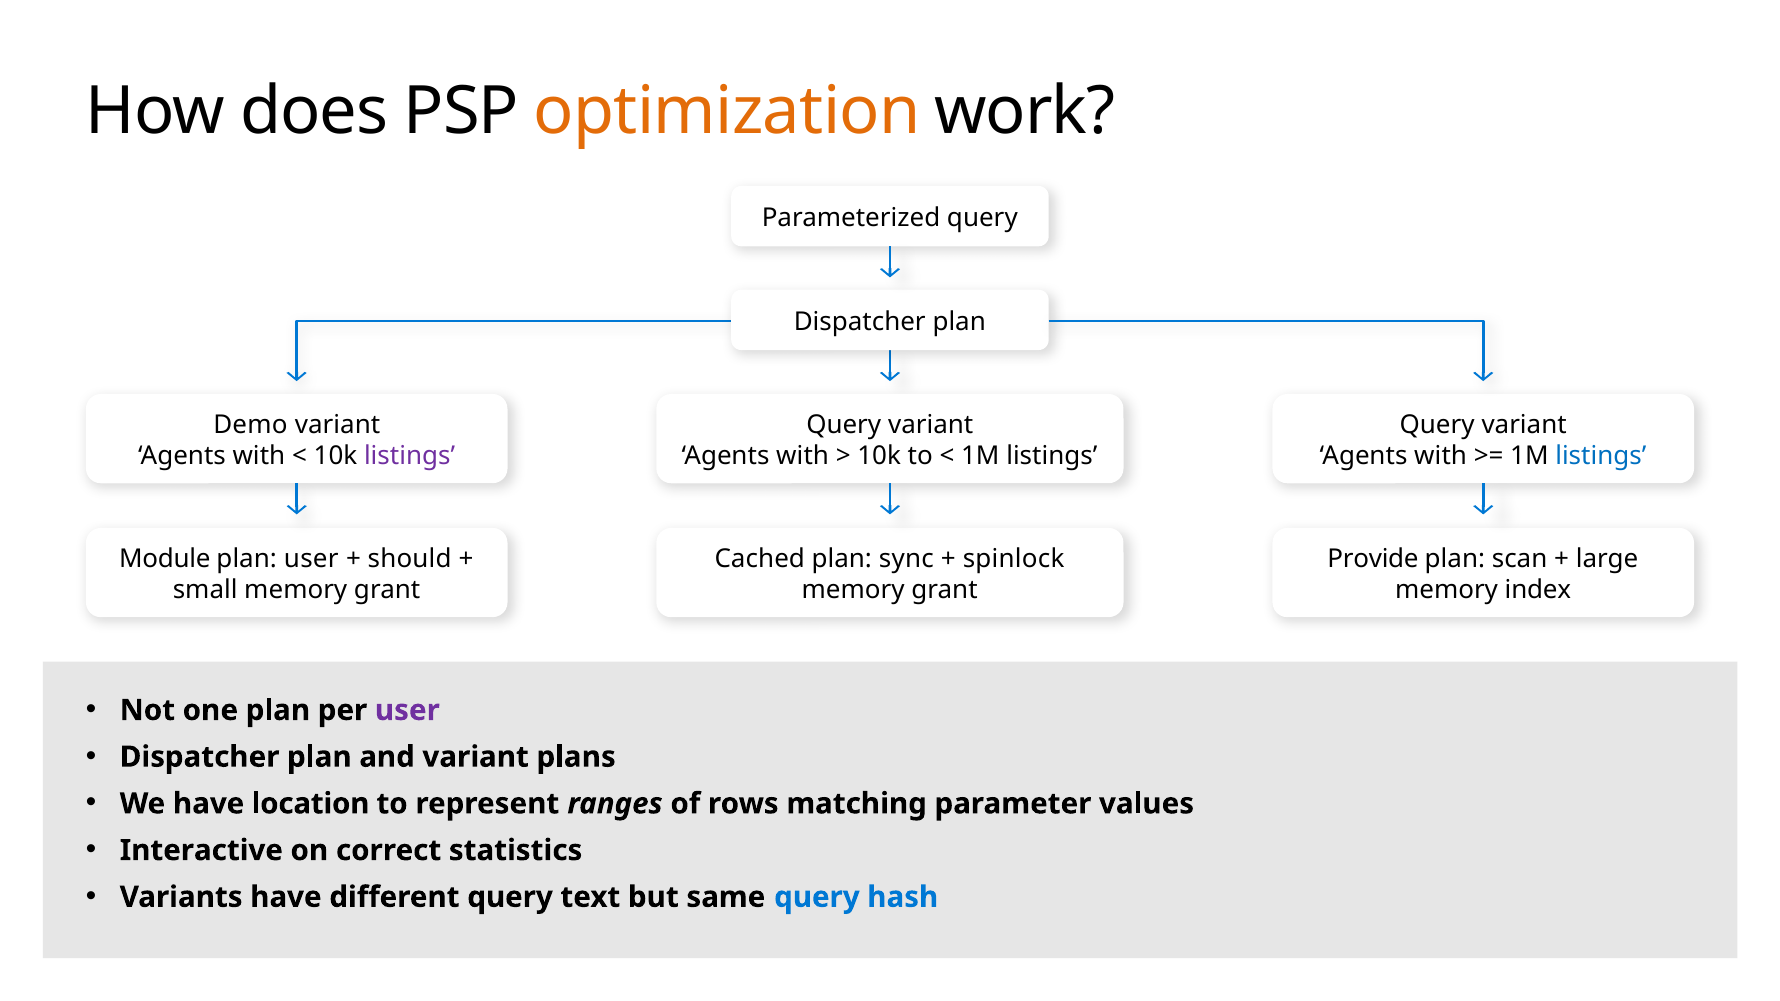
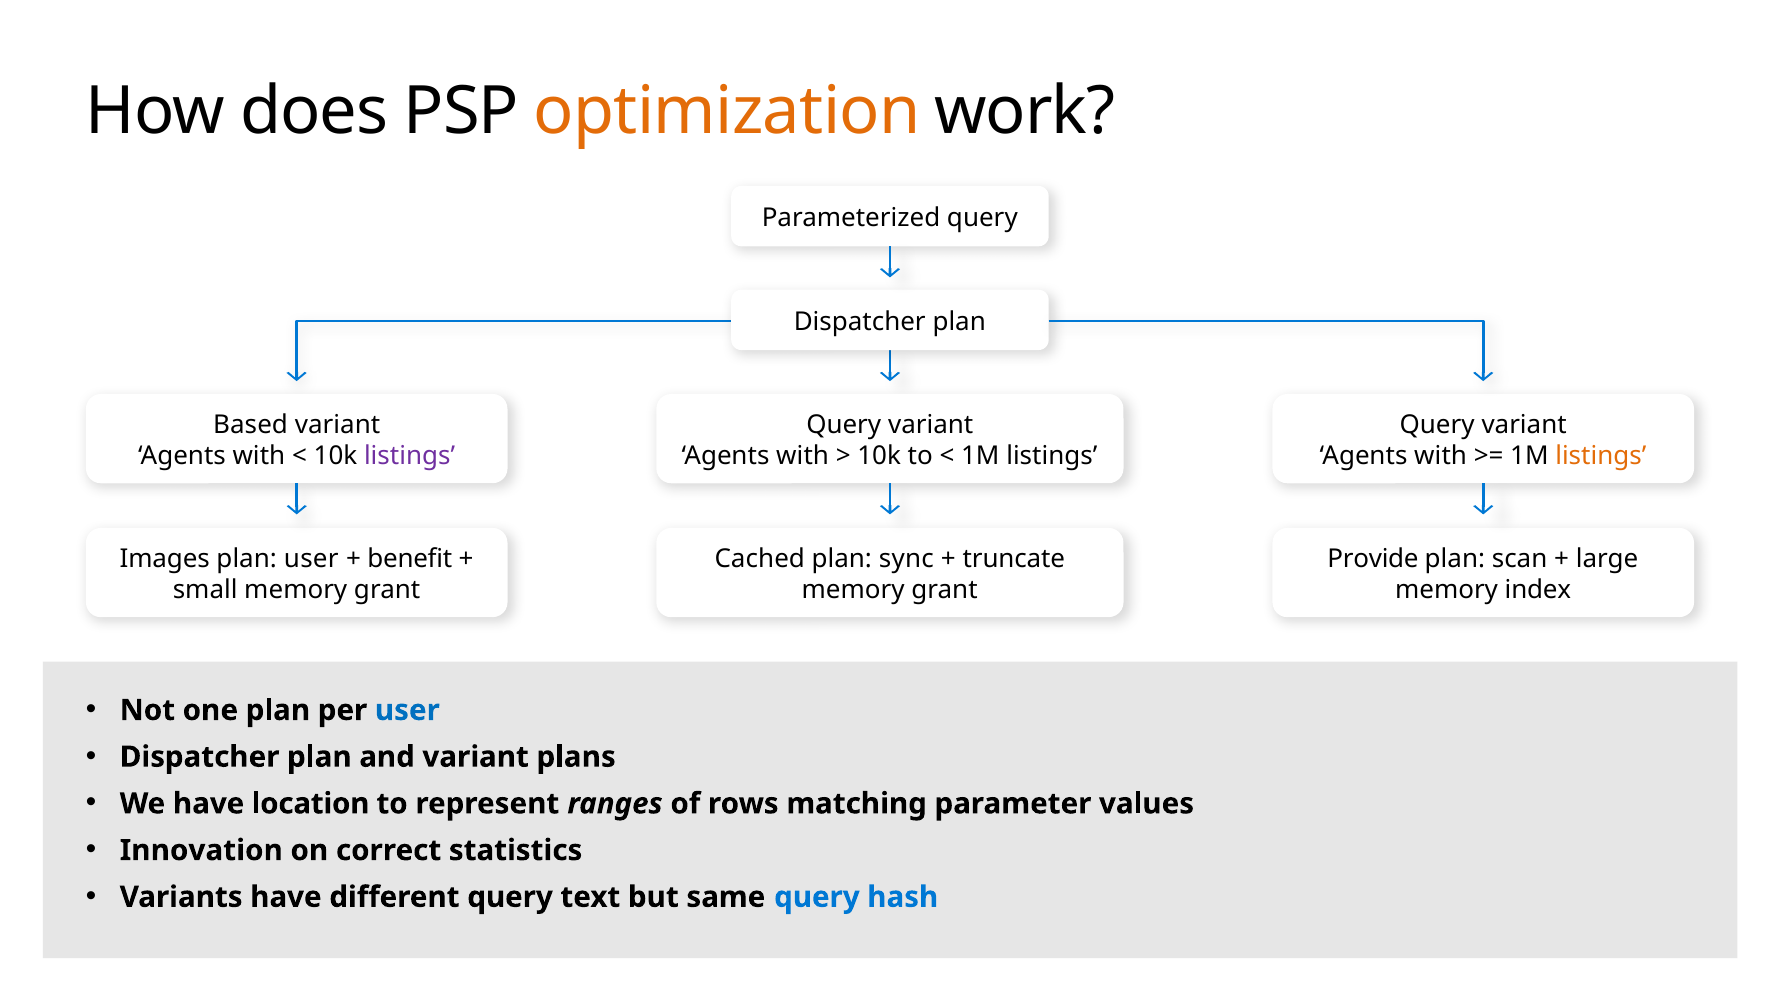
Demo: Demo -> Based (251, 425)
listings colour: blue -> orange (1601, 456)
Module: Module -> Images (165, 559)
should: should -> benefit (410, 559)
spinlock: spinlock -> truncate (1014, 559)
user colour: purple -> blue (407, 710)
Interactive: Interactive -> Innovation (201, 851)
